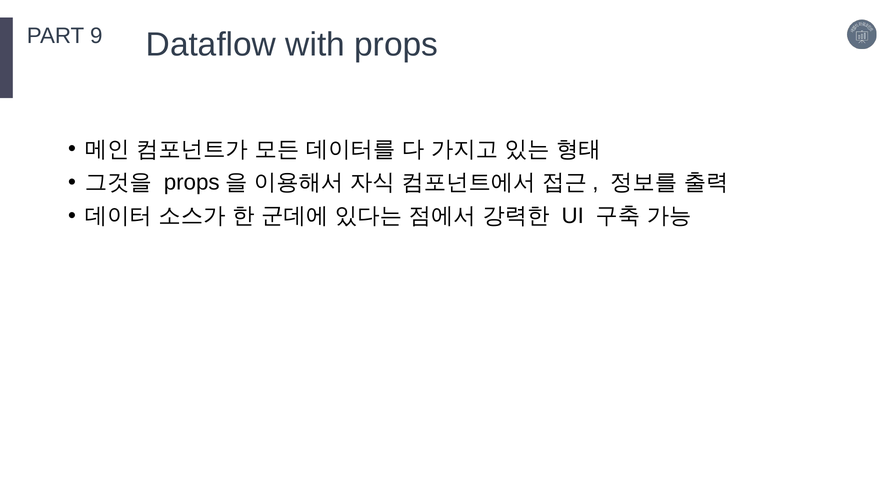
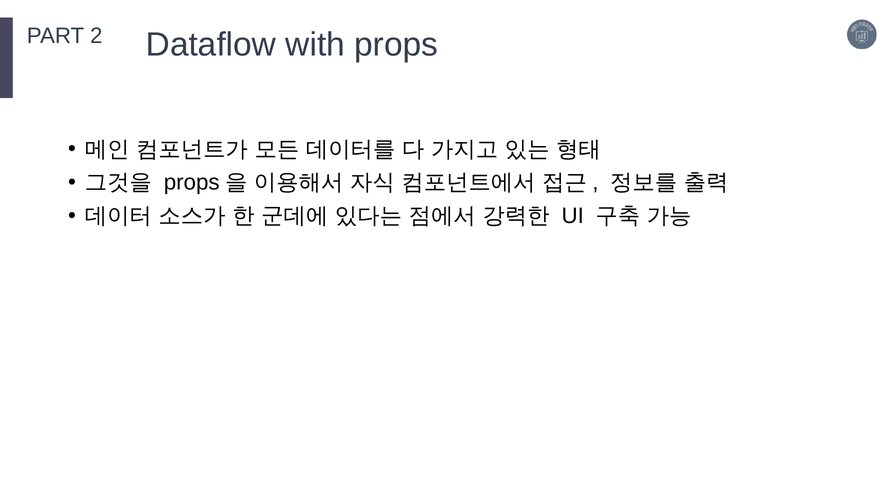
9: 9 -> 2 (96, 36)
